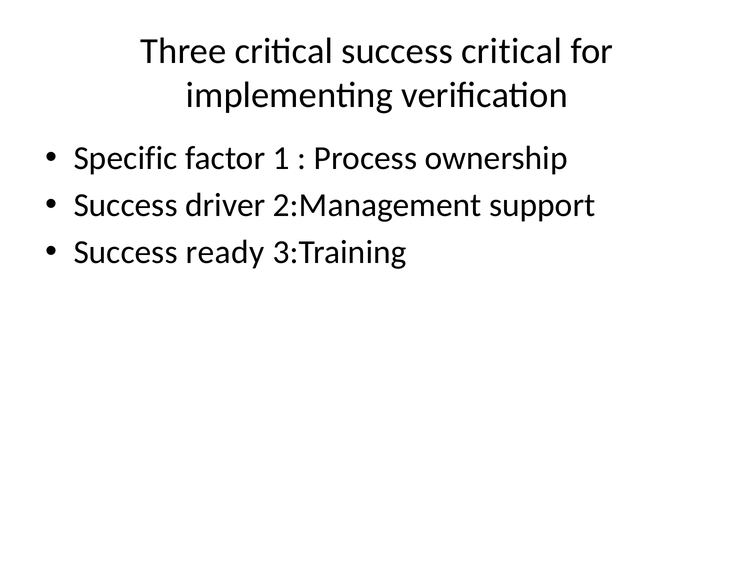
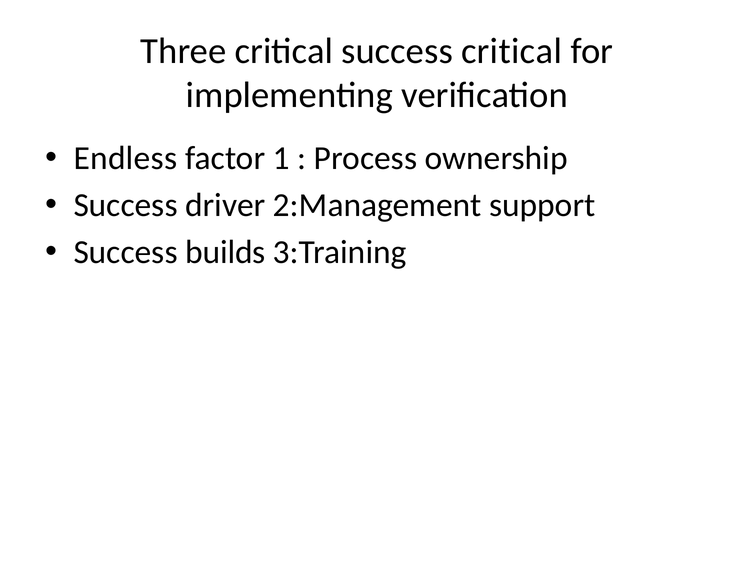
Specific: Specific -> Endless (125, 158)
ready: ready -> builds (225, 252)
